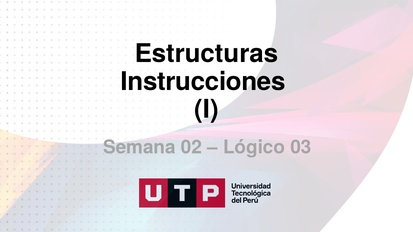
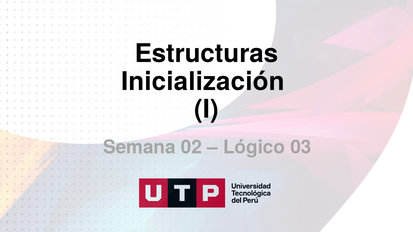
Instrucciones: Instrucciones -> Inicialización (203, 82)
